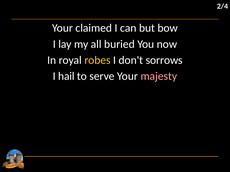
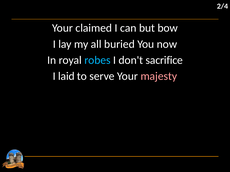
robes colour: yellow -> light blue (97, 60)
sorrows: sorrows -> sacrifice (164, 60)
hail: hail -> laid (66, 76)
